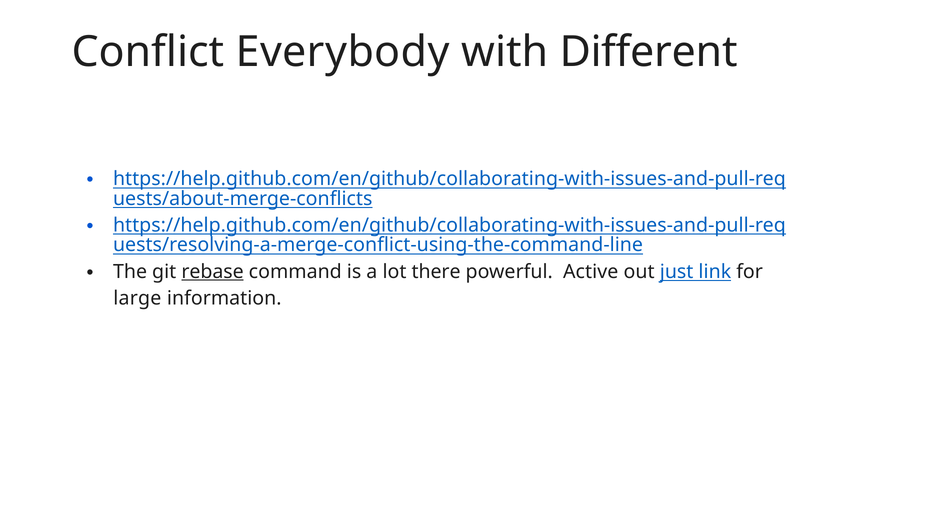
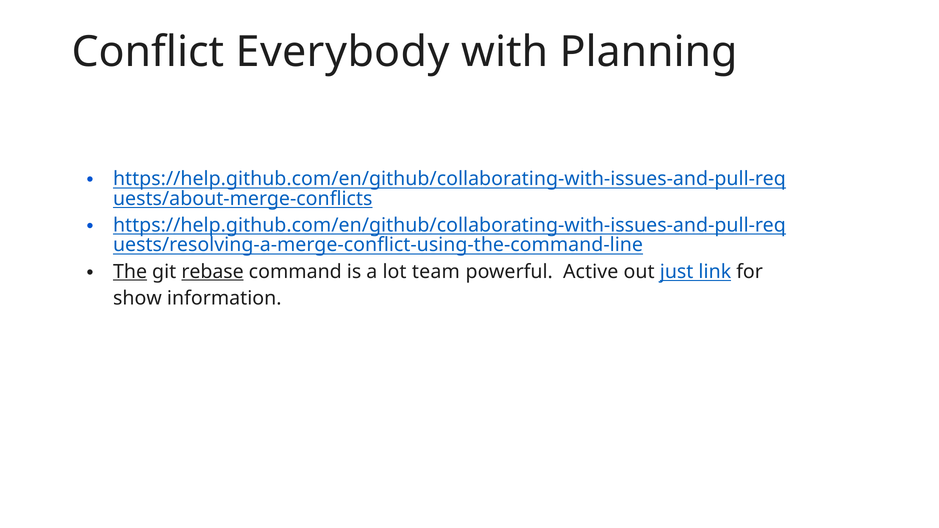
Different: Different -> Planning (649, 52)
The underline: none -> present (130, 272)
there: there -> team (436, 272)
large: large -> show (137, 298)
